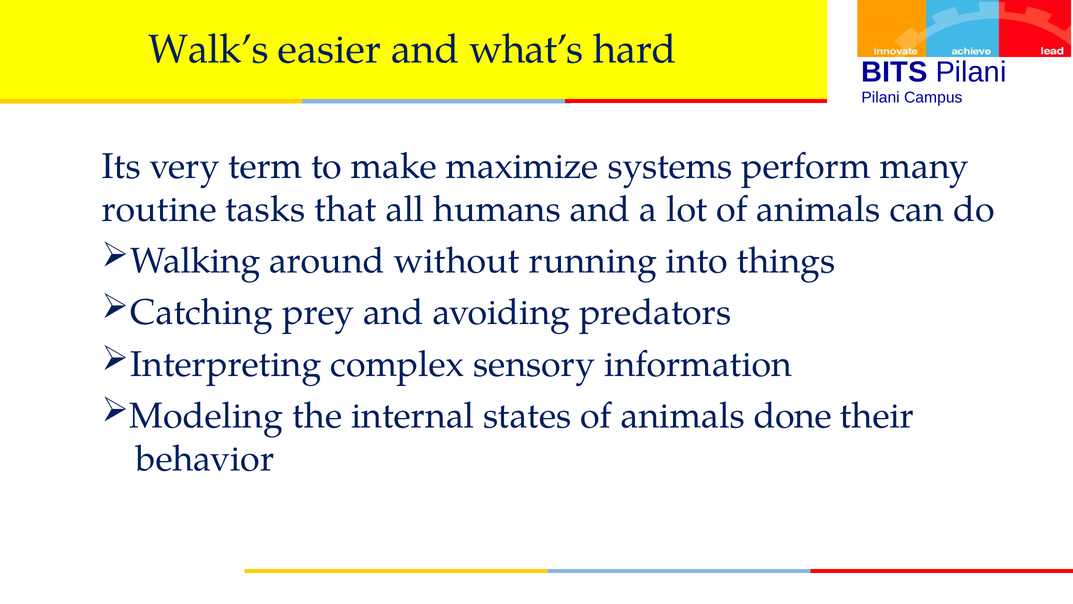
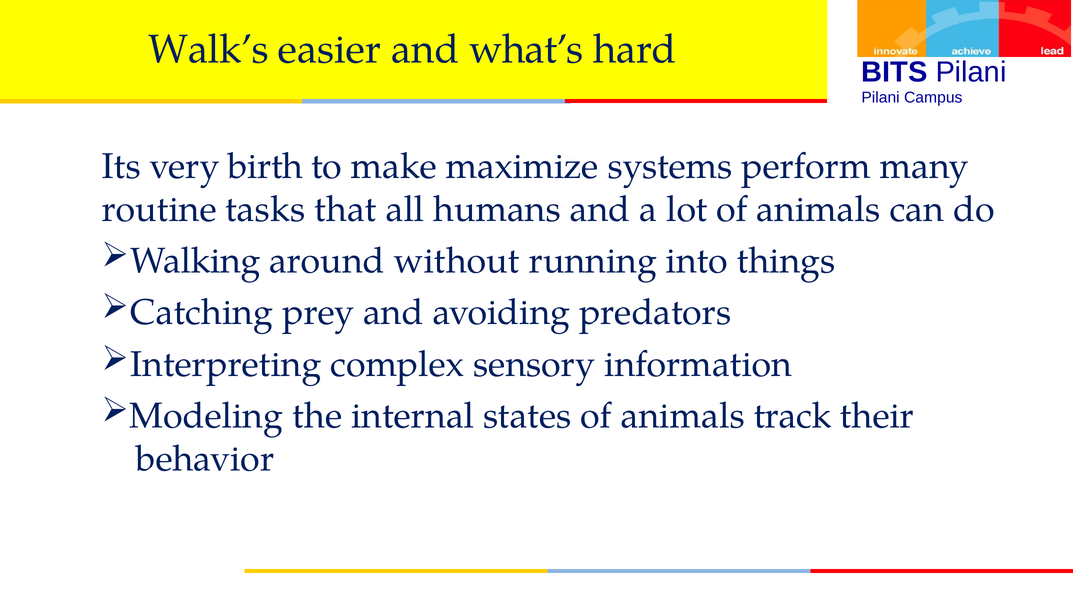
term: term -> birth (266, 166)
done: done -> track (793, 415)
